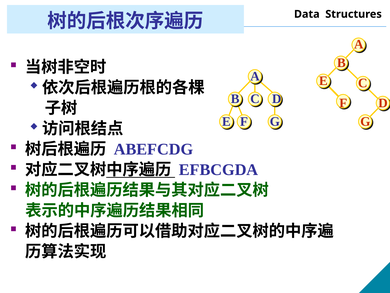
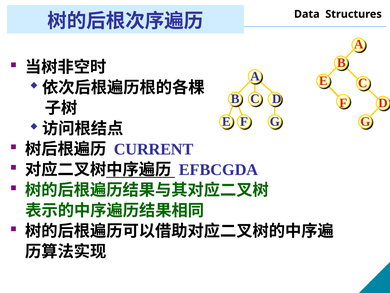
ABEFCDG: ABEFCDG -> CURRENT (154, 149)
